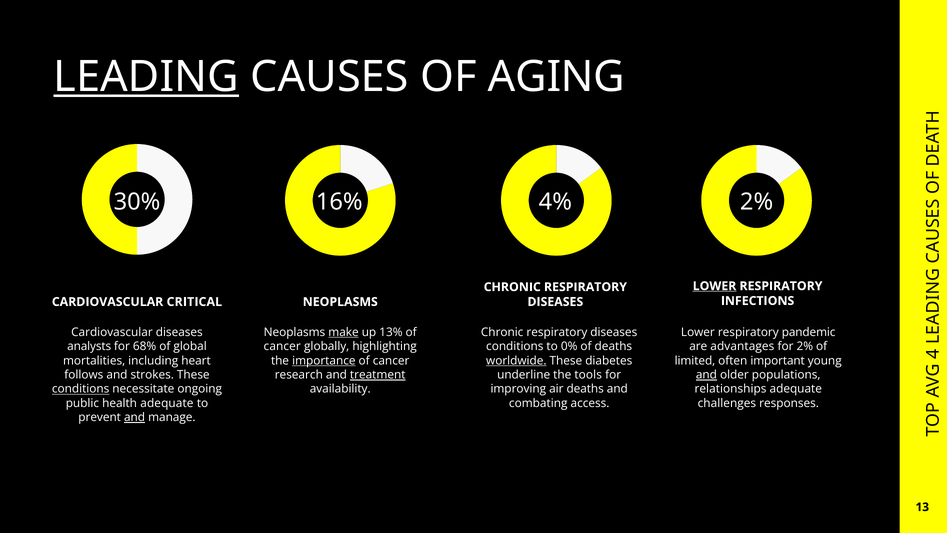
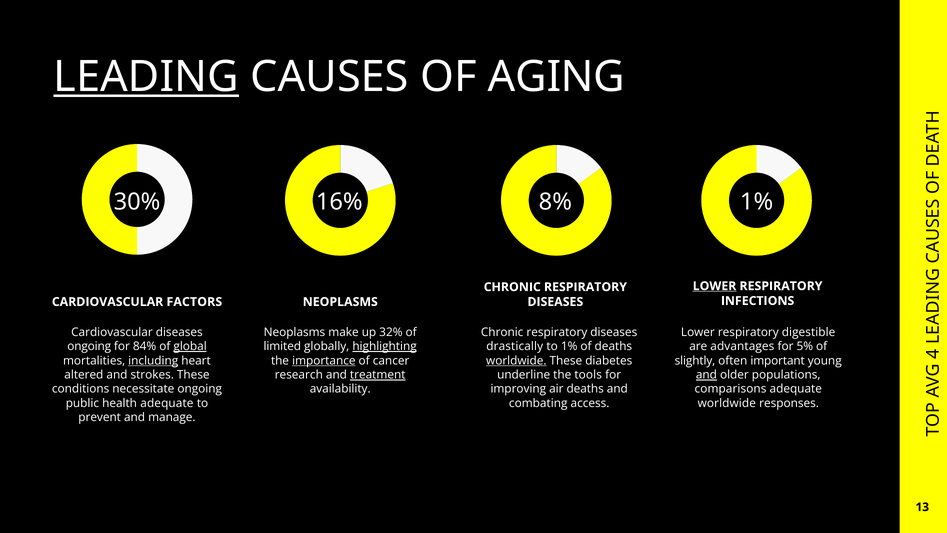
4%: 4% -> 8% (555, 202)
16% 2%: 2% -> 1% (757, 202)
CRITICAL: CRITICAL -> FACTORS (194, 302)
make underline: present -> none (344, 332)
13%: 13% -> 32% (391, 332)
pandemic: pandemic -> digestible (809, 332)
analysts: analysts -> ongoing (89, 346)
68%: 68% -> 84% (145, 346)
global underline: none -> present (190, 346)
cancer: cancer -> limited (282, 346)
highlighting underline: none -> present (385, 346)
conditions: conditions -> drastically (515, 346)
to 0%: 0% -> 1% (569, 346)
for 2%: 2% -> 5% (805, 346)
including underline: none -> present (153, 360)
limited: limited -> slightly (695, 360)
follows: follows -> altered (84, 375)
conditions underline: present -> none (81, 389)
relationships: relationships -> comparisons (730, 389)
challenges: challenges -> worldwide (727, 403)
and underline: present -> none (135, 417)
